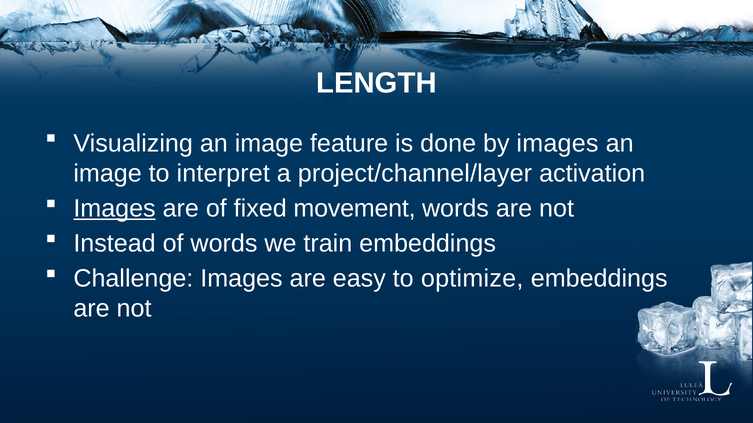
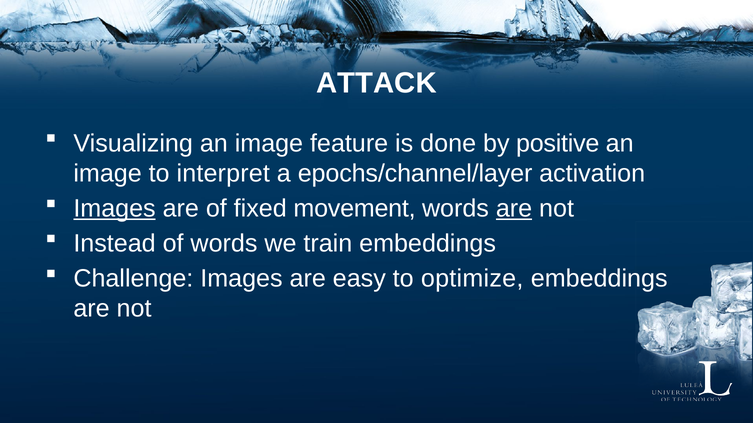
LENGTH: LENGTH -> ATTACK (376, 83)
by images: images -> positive (558, 143)
project/channel/layer: project/channel/layer -> epochs/channel/layer (415, 174)
are underline: none -> present (514, 209)
